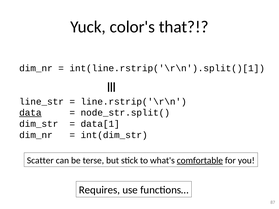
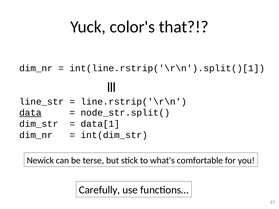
Scatter: Scatter -> Newick (40, 161)
comfortable underline: present -> none (200, 161)
Requires: Requires -> Carefully (100, 190)
